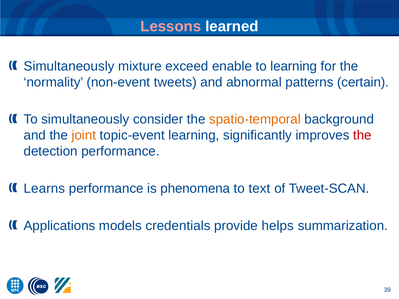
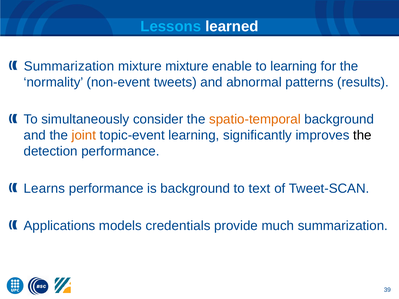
Lessons colour: pink -> light blue (171, 27)
Simultaneously: Simultaneously -> Summarization (69, 66)
mixture exceed: exceed -> mixture (187, 66)
certain: certain -> results (363, 82)
the colour: red -> black (362, 135)
is phenomena: phenomena -> background (195, 189)
helps: helps -> much (278, 226)
